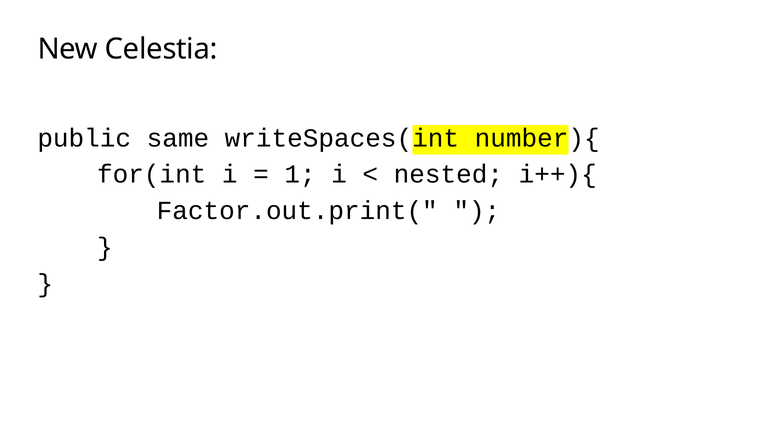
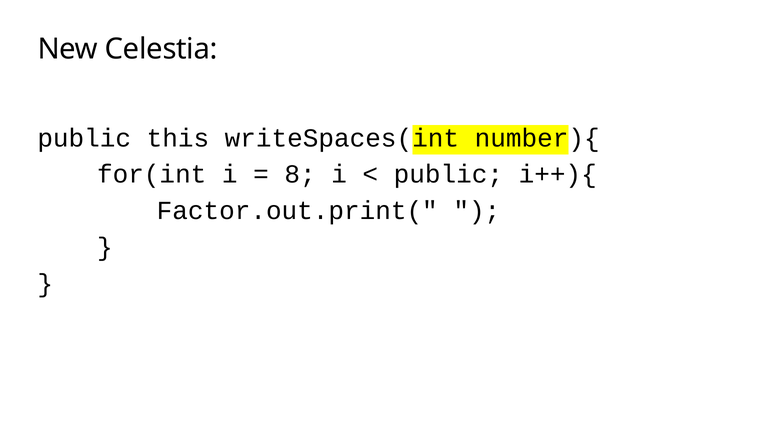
same: same -> this (178, 138)
1: 1 -> 8 (300, 174)
nested: nested -> public (448, 174)
